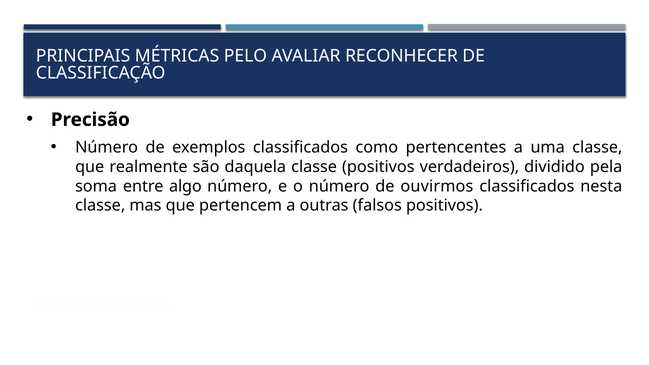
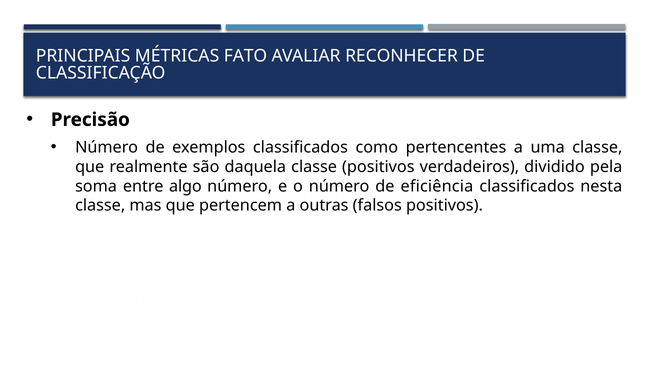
PELO: PELO -> FATO (245, 56)
ouvirmos: ouvirmos -> eficiência (437, 186)
